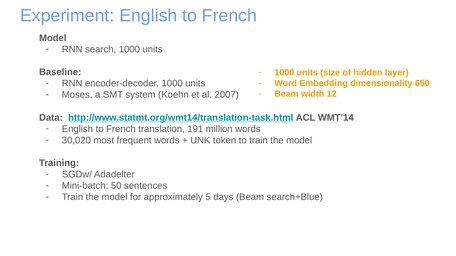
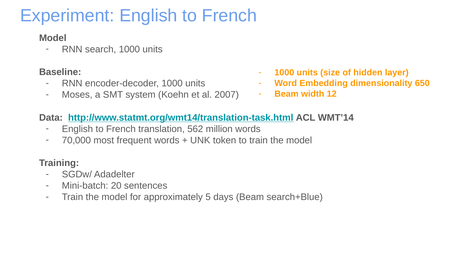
191: 191 -> 562 (195, 129)
30,020: 30,020 -> 70,000 (76, 141)
50: 50 -> 20 (116, 186)
